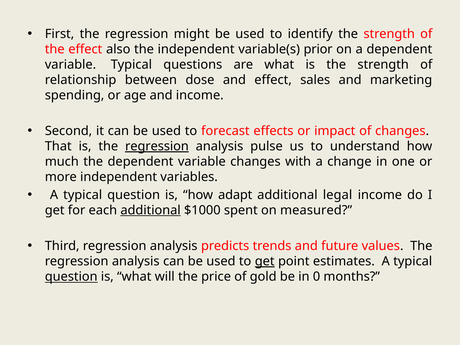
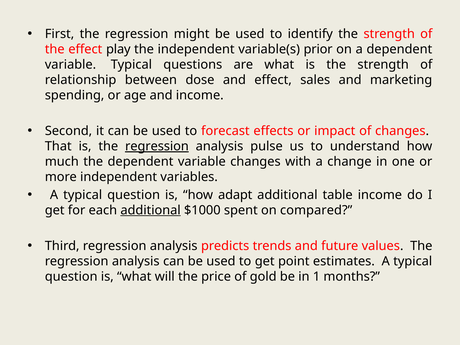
also: also -> play (118, 49)
legal: legal -> table (338, 195)
measured: measured -> compared (316, 210)
get underline: present -> none (265, 261)
question underline: present -> none (71, 277)
0: 0 -> 1 (317, 277)
